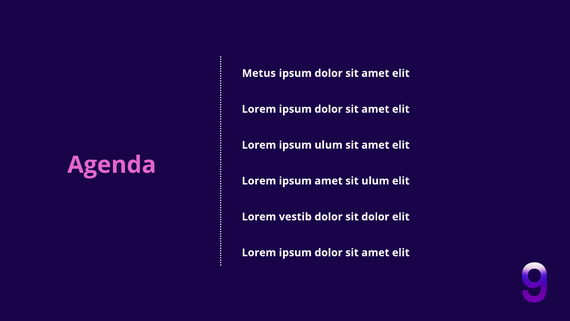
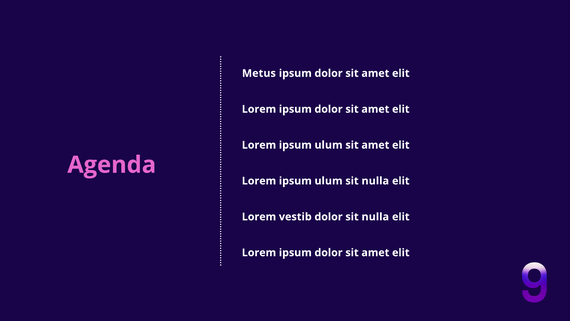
amet: amet -> ulum (329, 181)
ulum: ulum -> nulla (375, 181)
dolor sit dolor: dolor -> nulla (375, 217)
